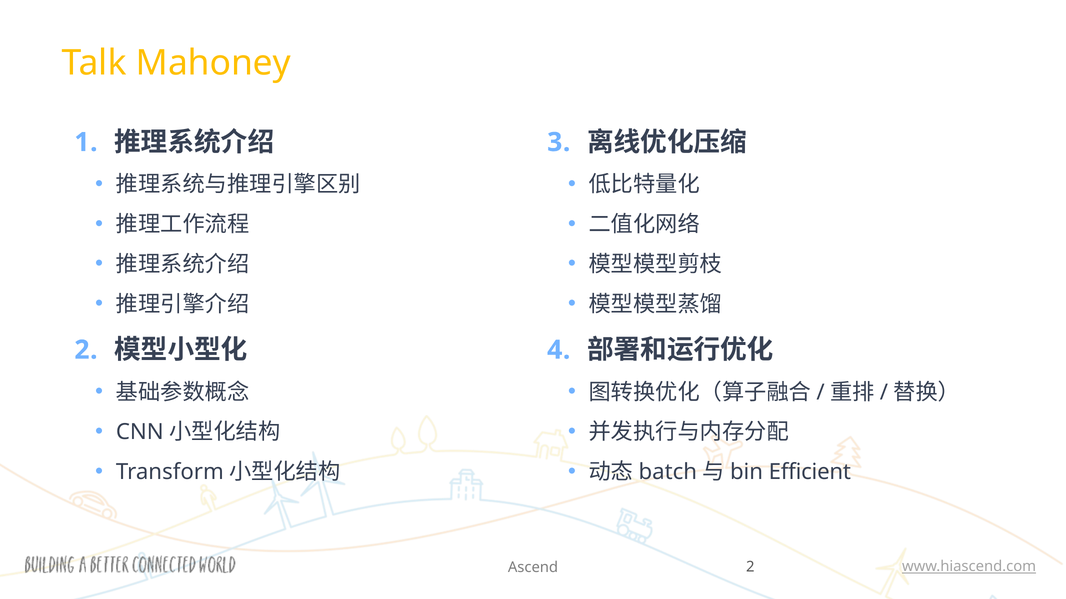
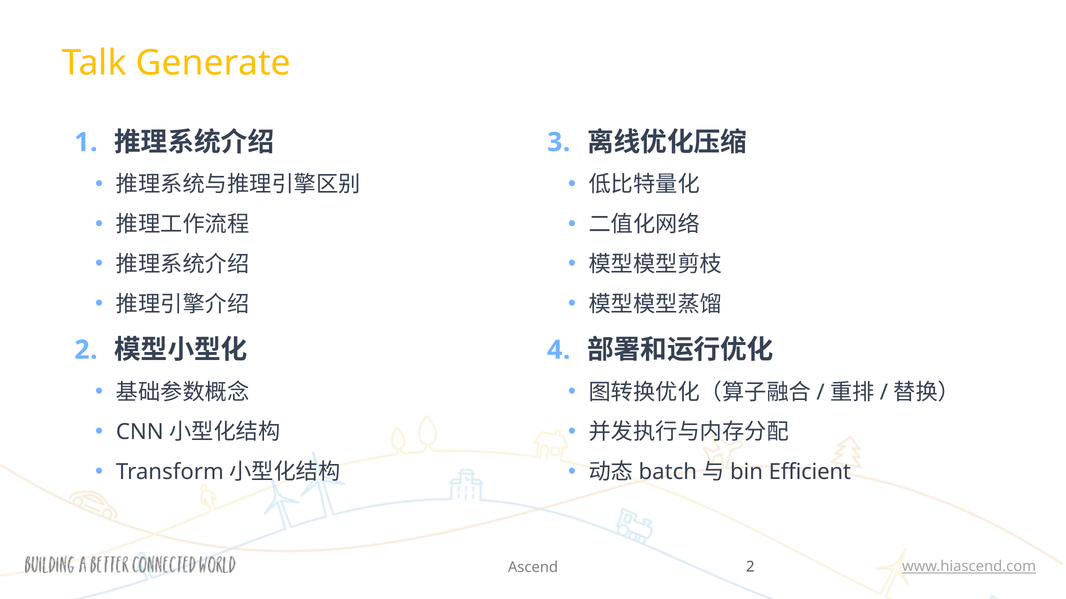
Mahoney: Mahoney -> Generate (213, 63)
